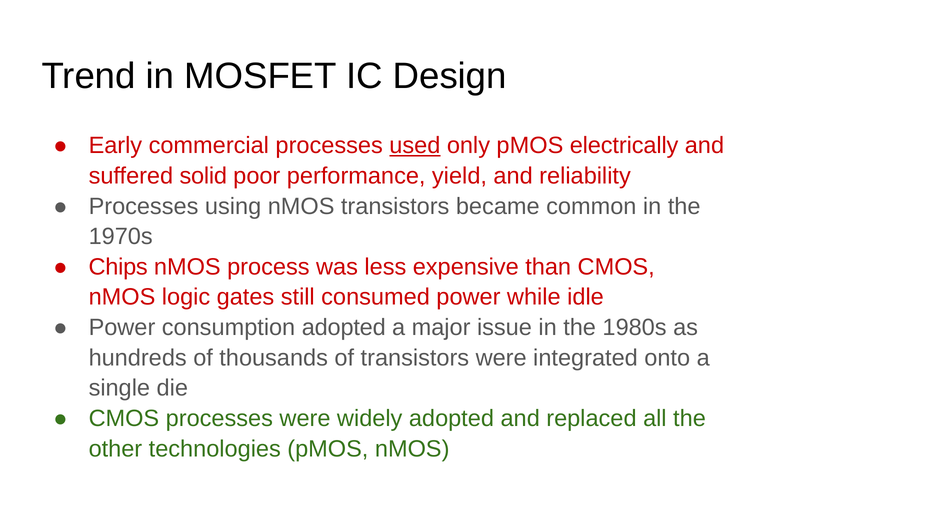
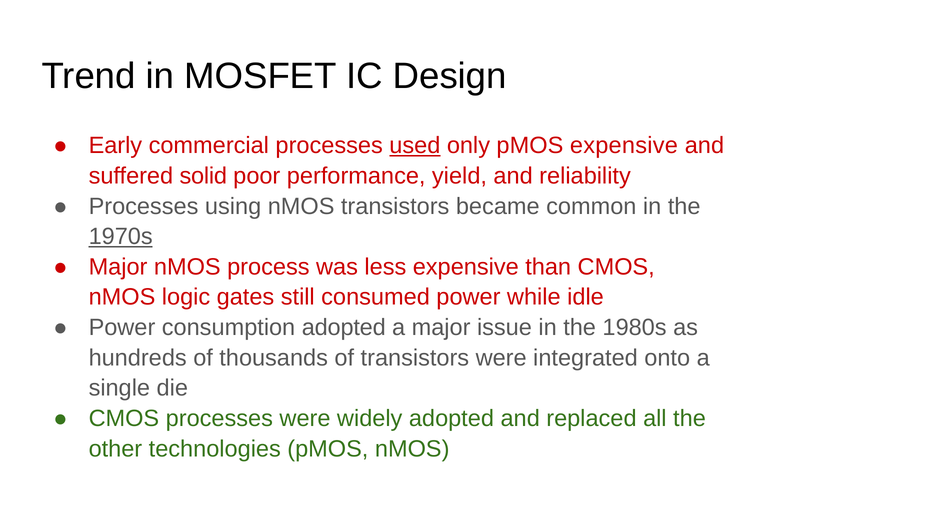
pMOS electrically: electrically -> expensive (624, 146)
1970s underline: none -> present (121, 237)
Chips: Chips -> Major (118, 267)
